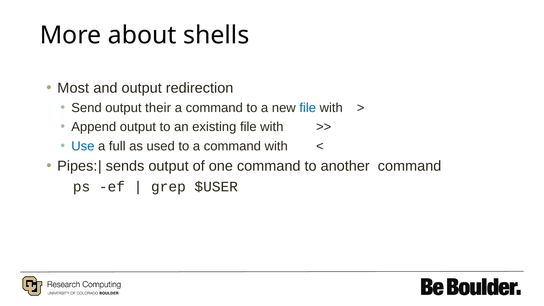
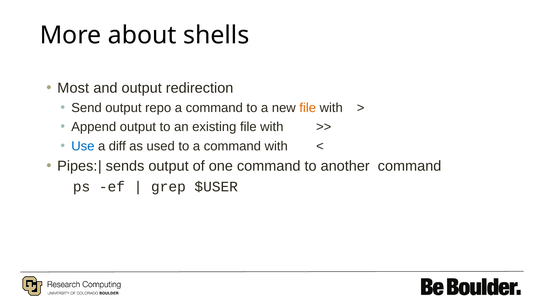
their: their -> repo (158, 108)
file colour: blue -> orange (308, 108)
full: full -> diff (117, 146)
